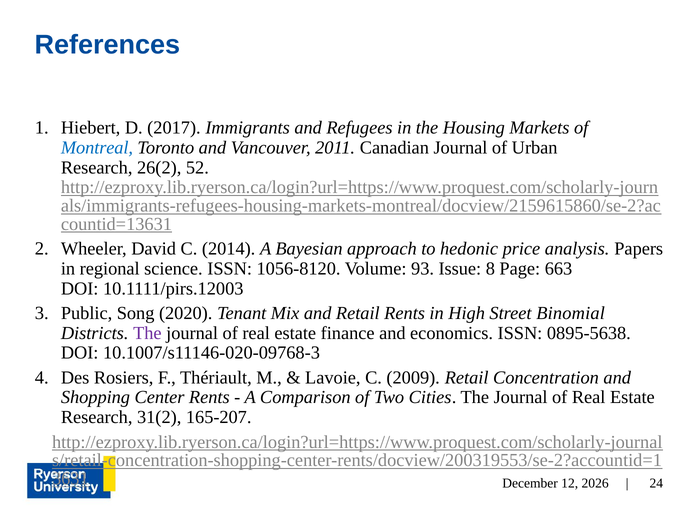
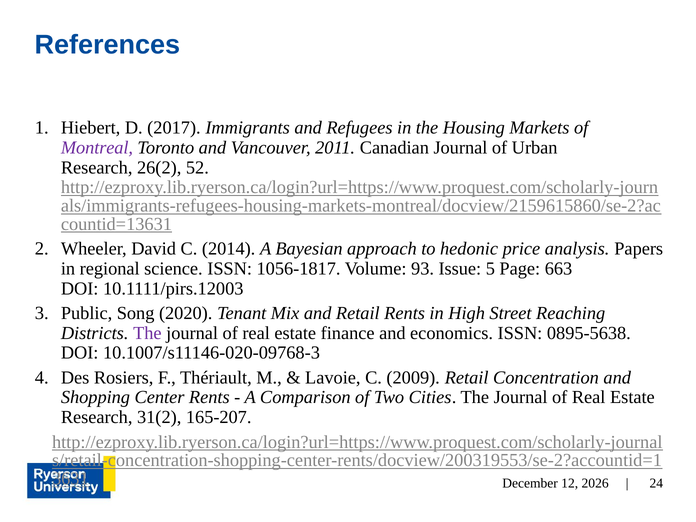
Montreal colour: blue -> purple (97, 148)
1056-8120: 1056-8120 -> 1056-1817 (299, 269)
8: 8 -> 5 (490, 269)
Binomial: Binomial -> Reaching (571, 313)
